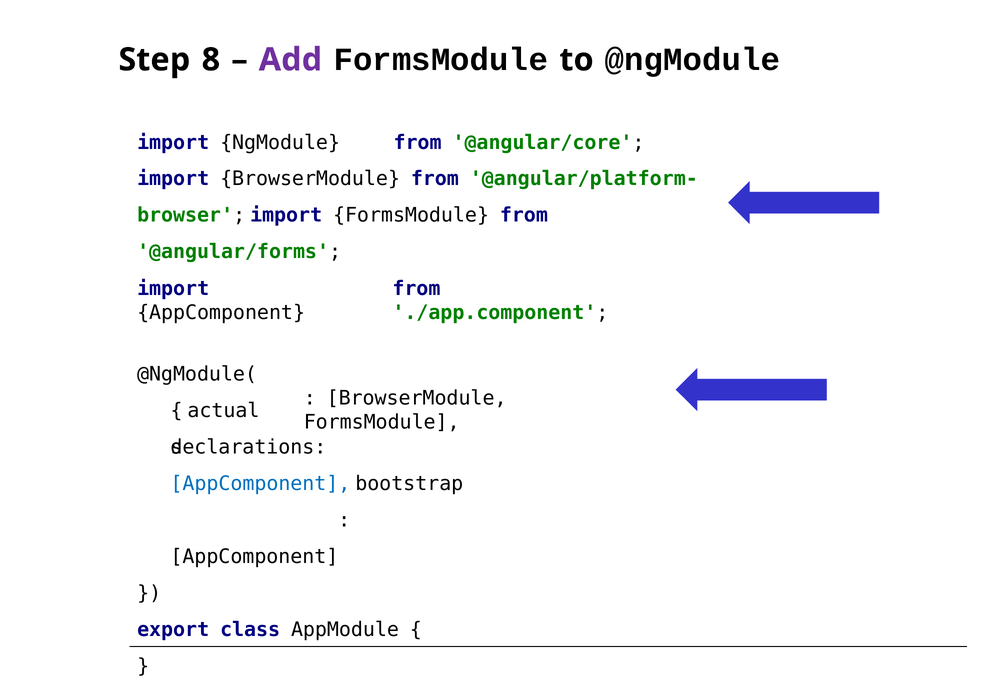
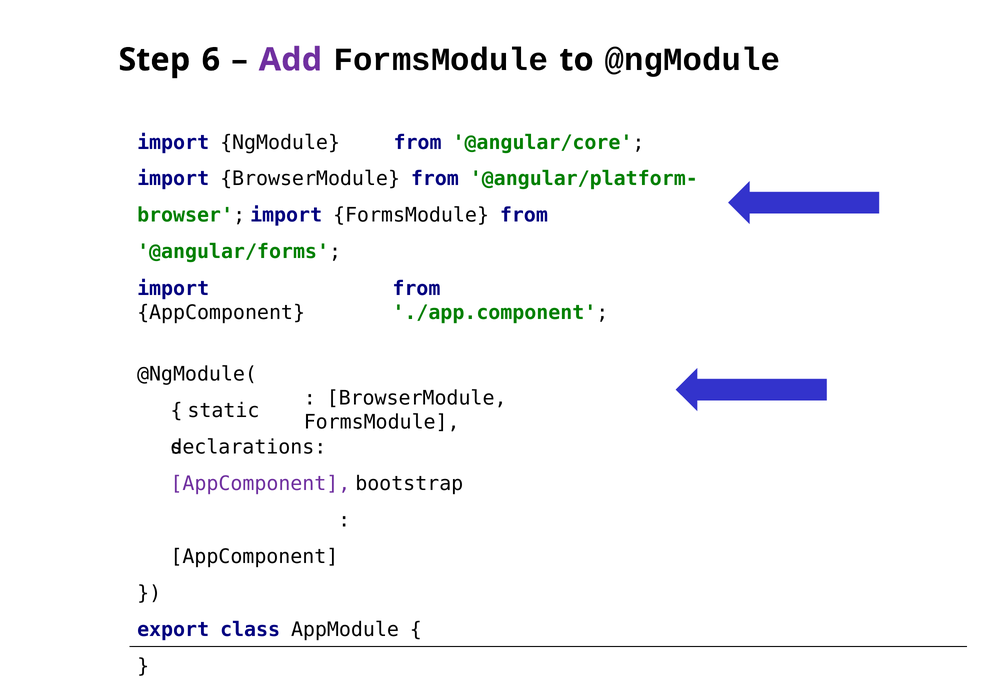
8: 8 -> 6 (211, 60)
actual: actual -> static (223, 411)
AppComponent colour: blue -> purple (260, 484)
